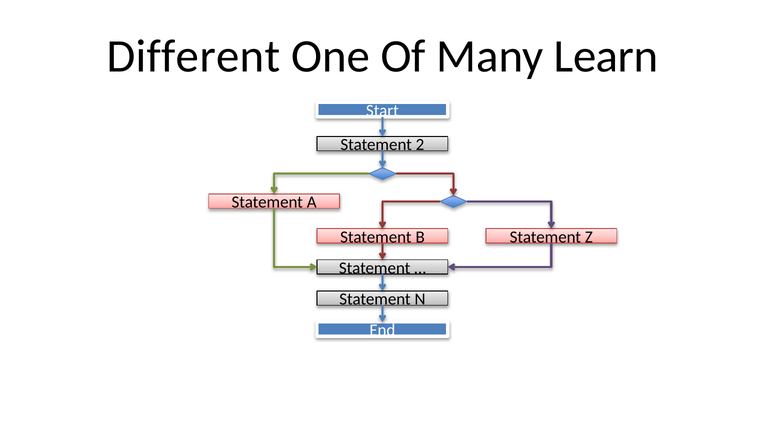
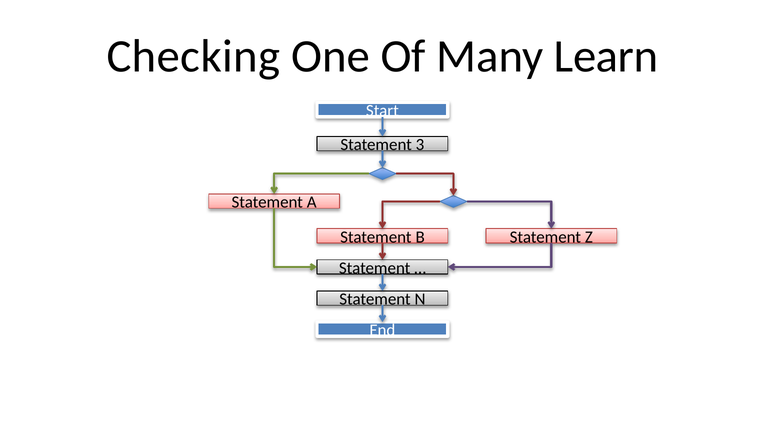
Different: Different -> Checking (193, 56)
2: 2 -> 3 (420, 145)
